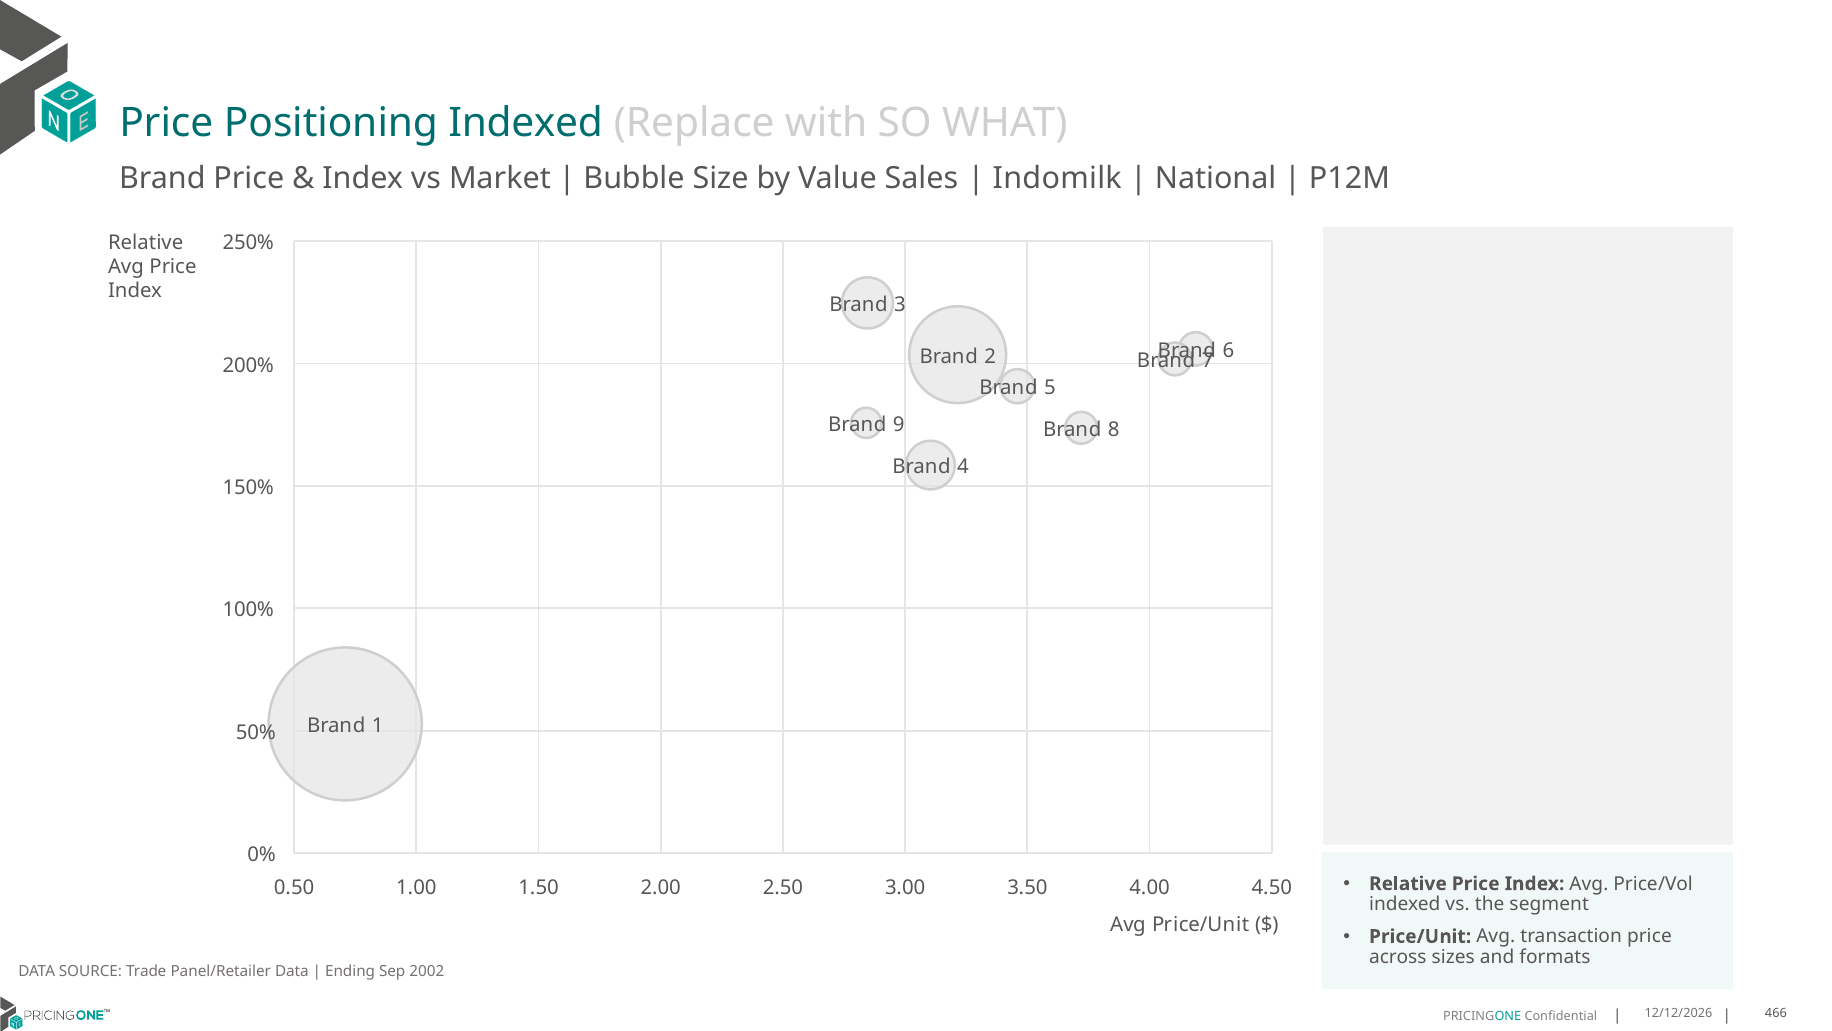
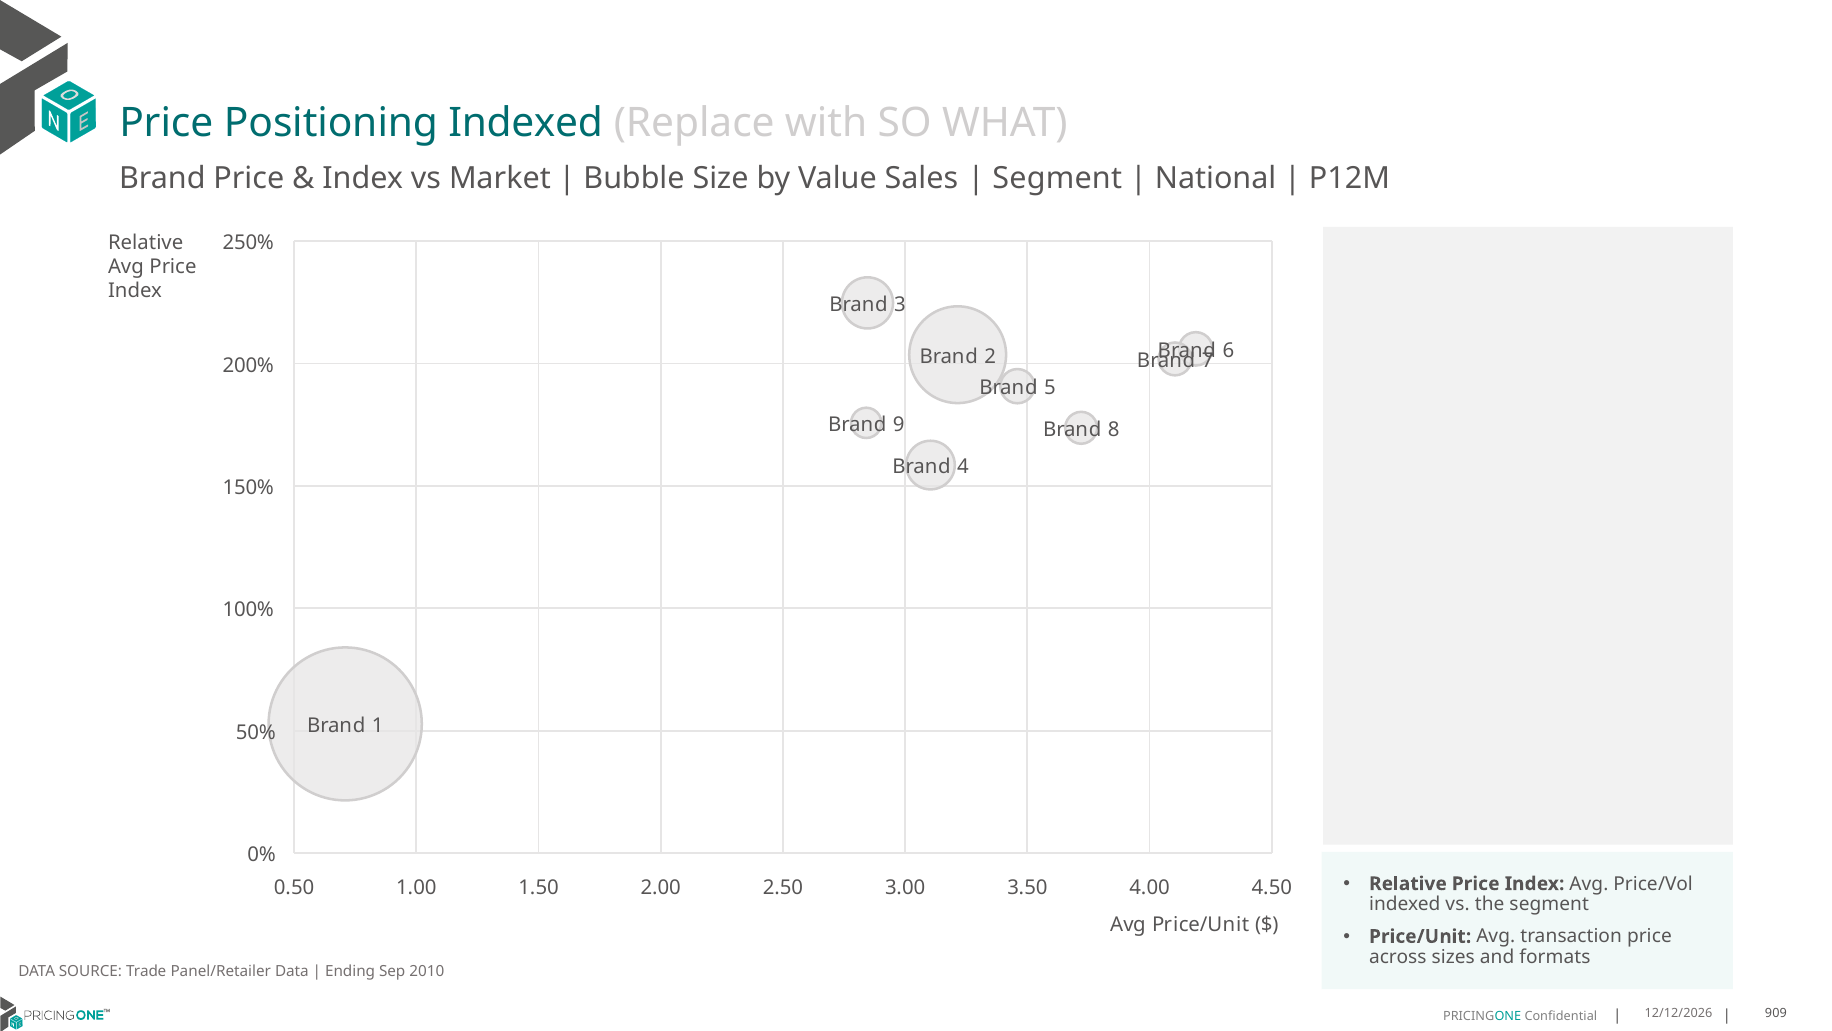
Indomilk: Indomilk -> Segment (1057, 179)
2002: 2002 -> 2010 (427, 971)
466: 466 -> 909 (1776, 1013)
